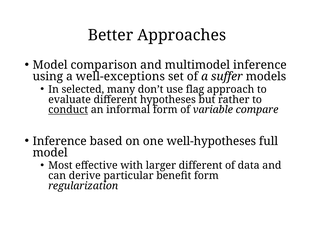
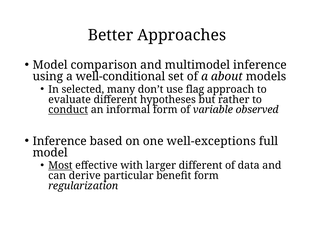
well-exceptions: well-exceptions -> well-conditional (120, 76)
suffer: suffer -> about (227, 76)
compare: compare -> observed (257, 110)
well-hypotheses: well-hypotheses -> well-exceptions (211, 141)
Most underline: none -> present (60, 165)
